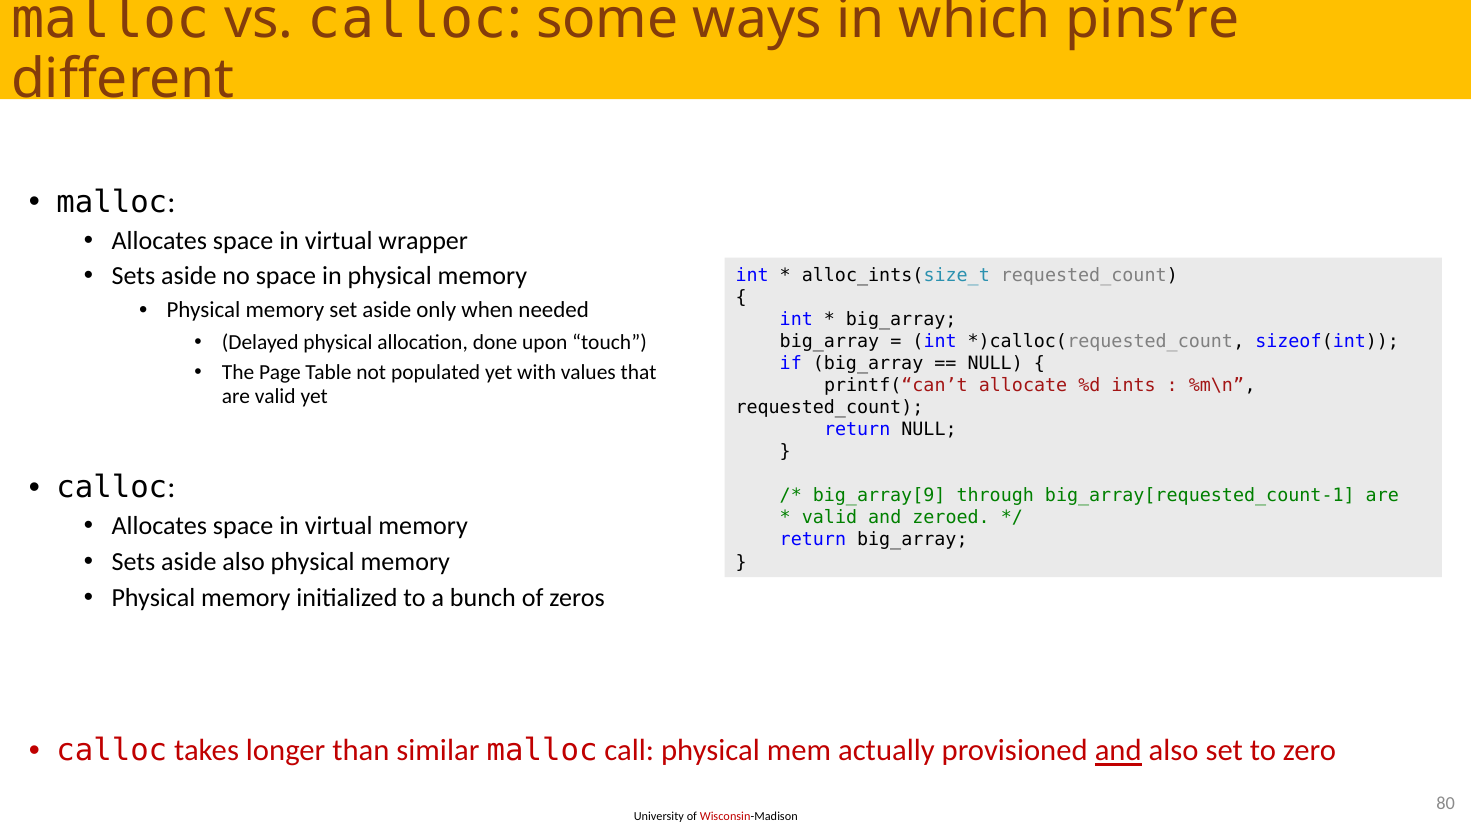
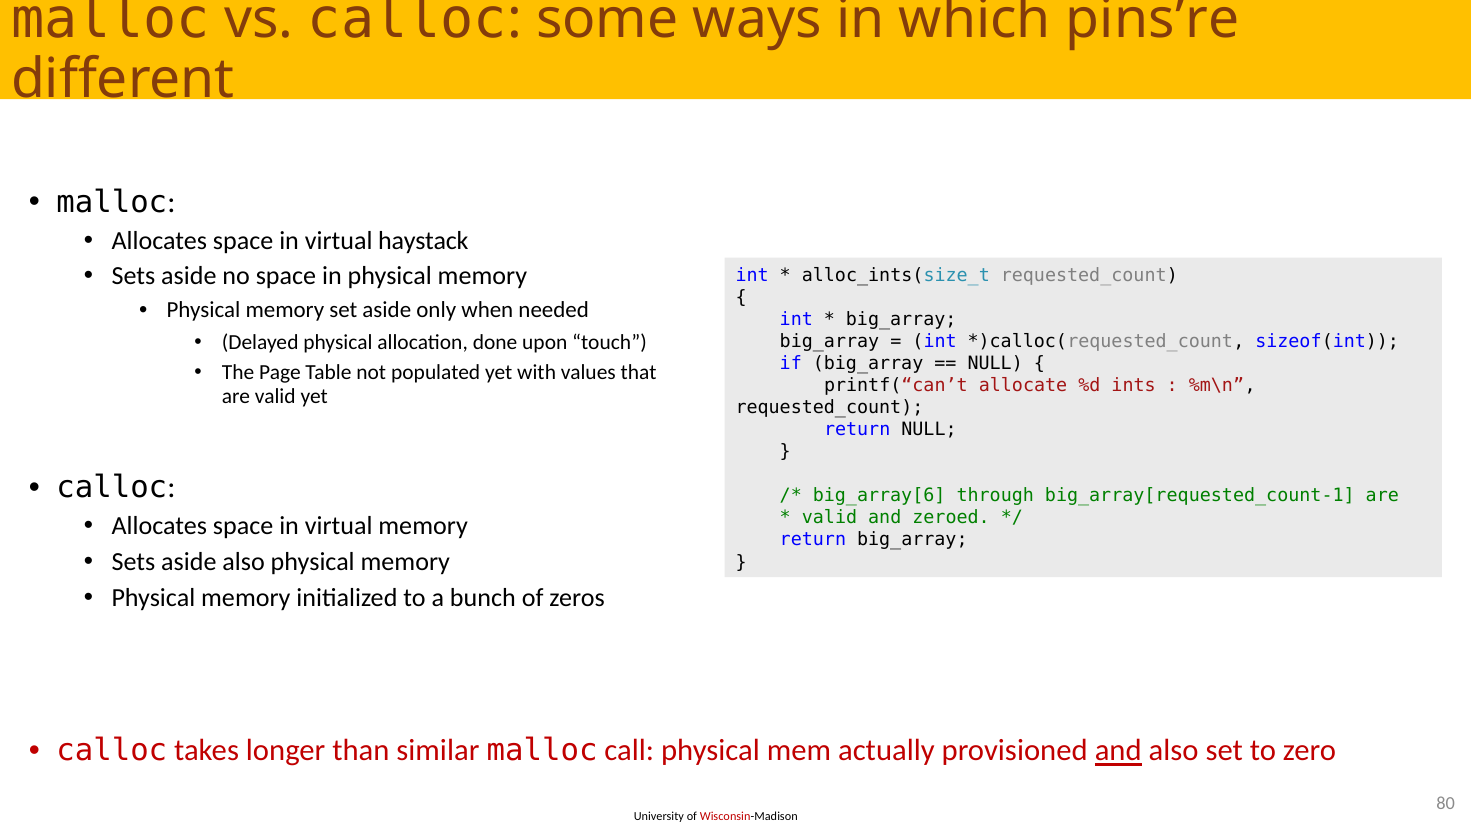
wrapper: wrapper -> haystack (423, 241)
big_array[9: big_array[9 -> big_array[6 (879, 496)
